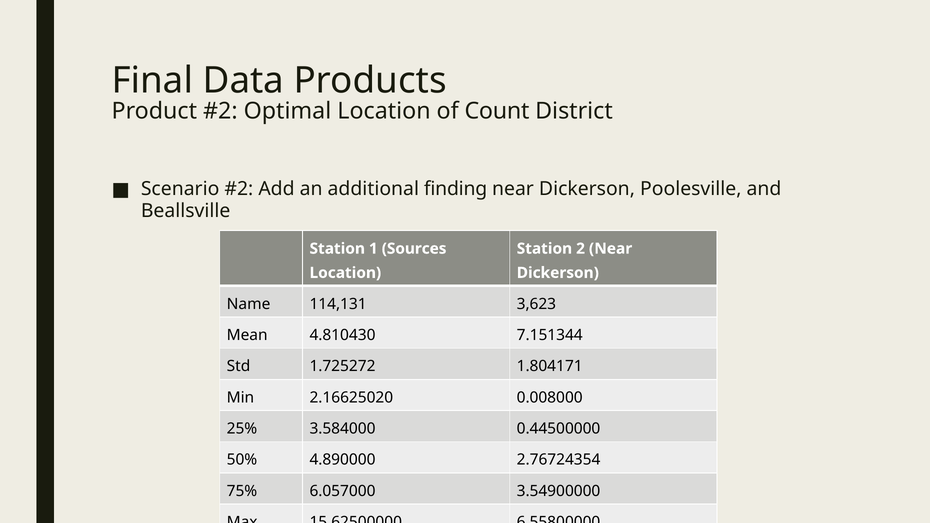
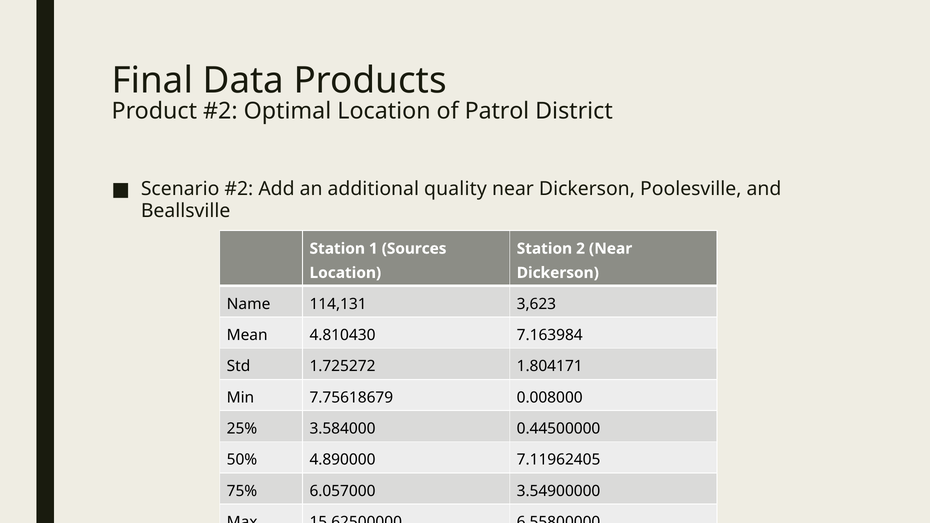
Count: Count -> Patrol (497, 111)
finding: finding -> quality (455, 189)
7.151344: 7.151344 -> 7.163984 (550, 335)
2.16625020: 2.16625020 -> 7.75618679 (351, 398)
2.76724354: 2.76724354 -> 7.11962405 (559, 460)
